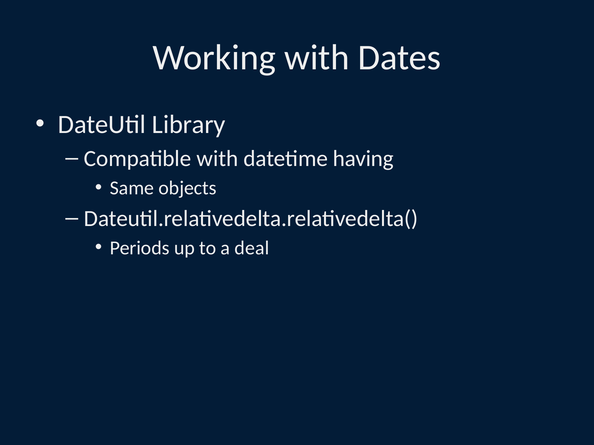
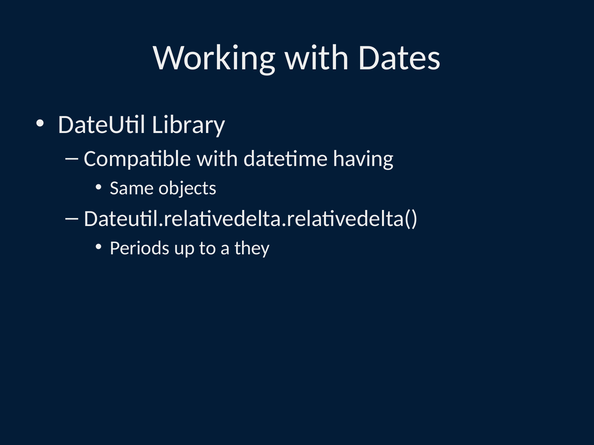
deal: deal -> they (252, 248)
